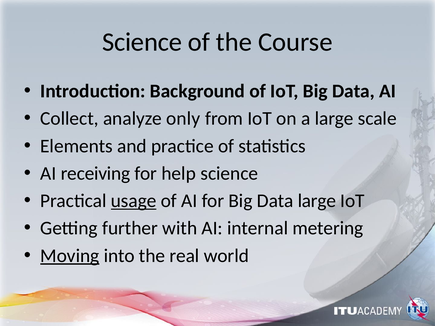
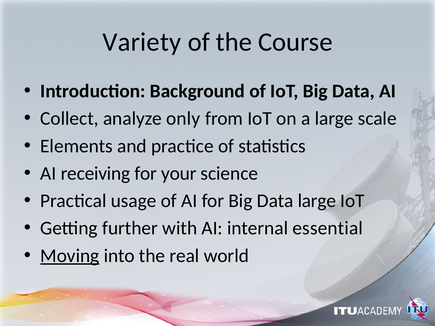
Science: Science -> Variety (142, 42)
help: help -> your (179, 174)
usage underline: present -> none (134, 201)
metering: metering -> essential (328, 228)
